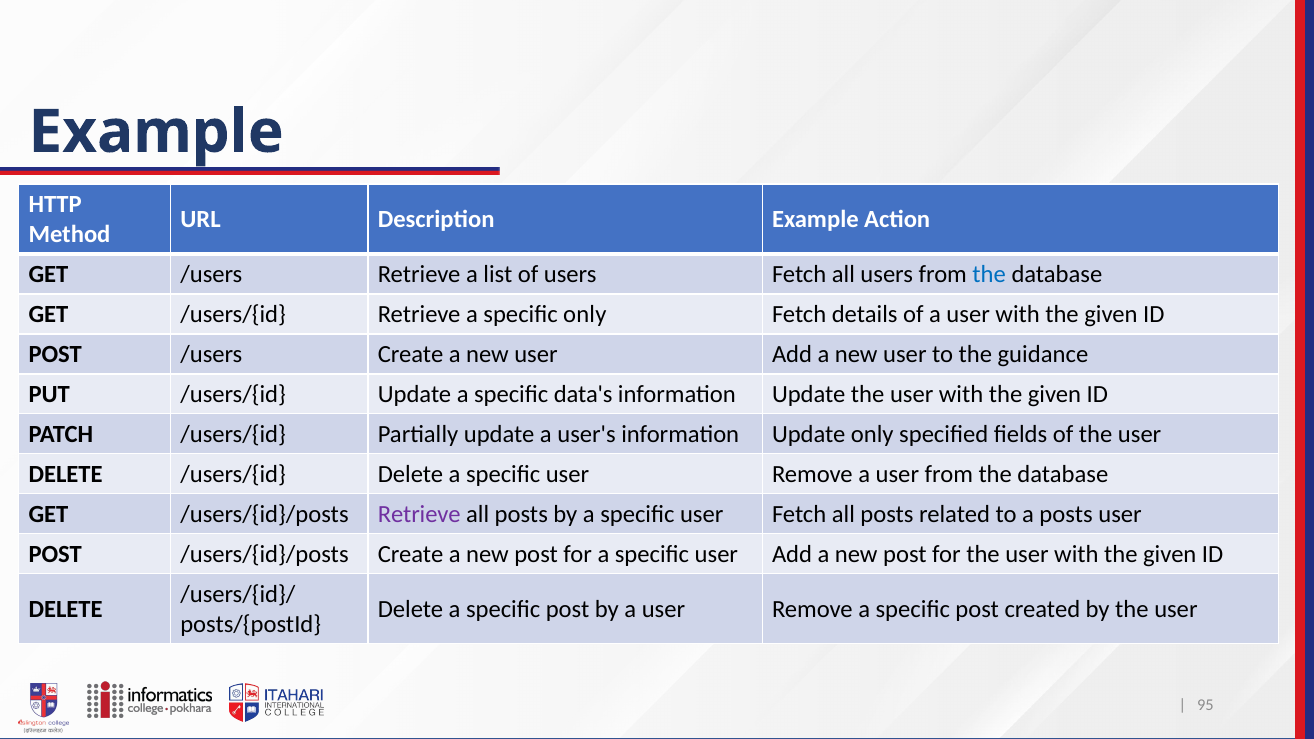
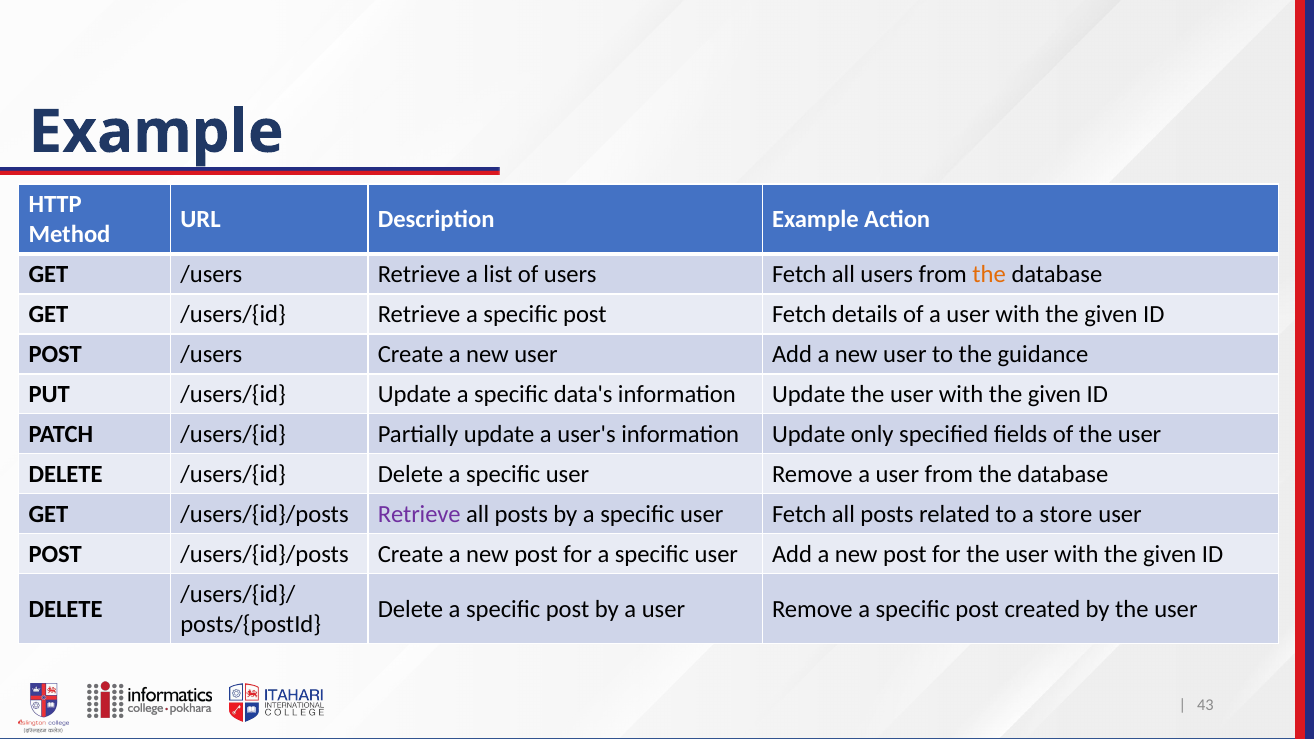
the colour: blue -> orange (989, 274)
Retrieve a specific only: only -> post (585, 314)
a posts: posts -> store (1066, 514)
95: 95 -> 43 (1205, 706)
